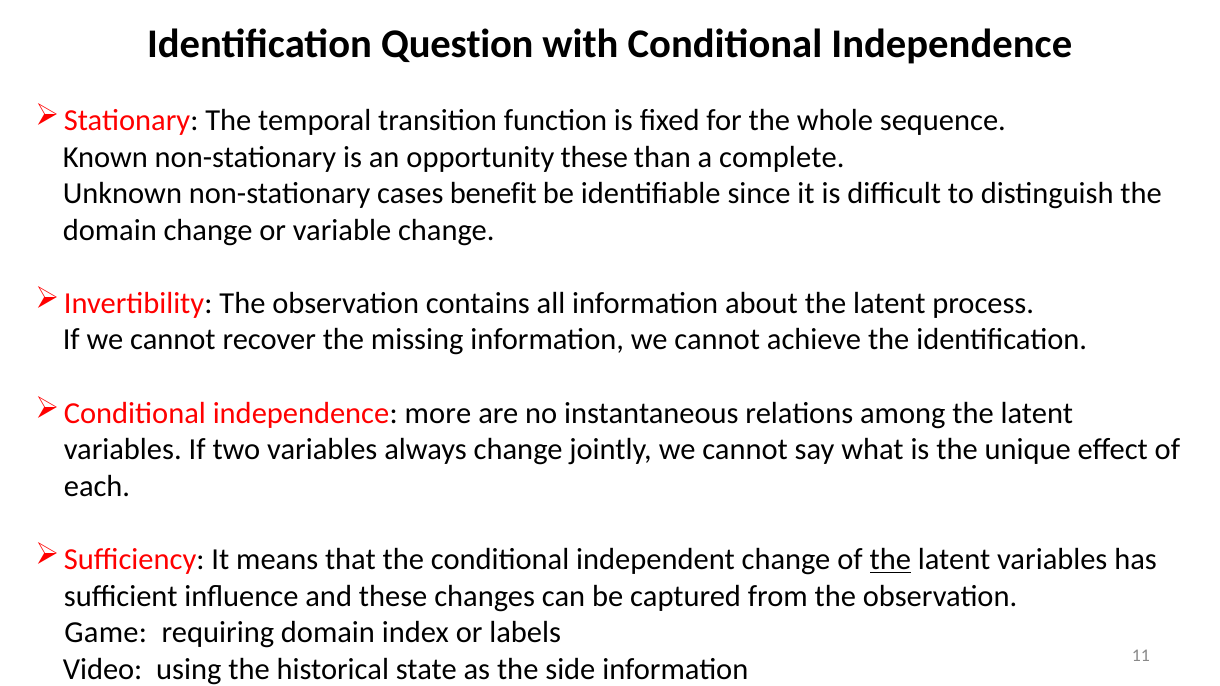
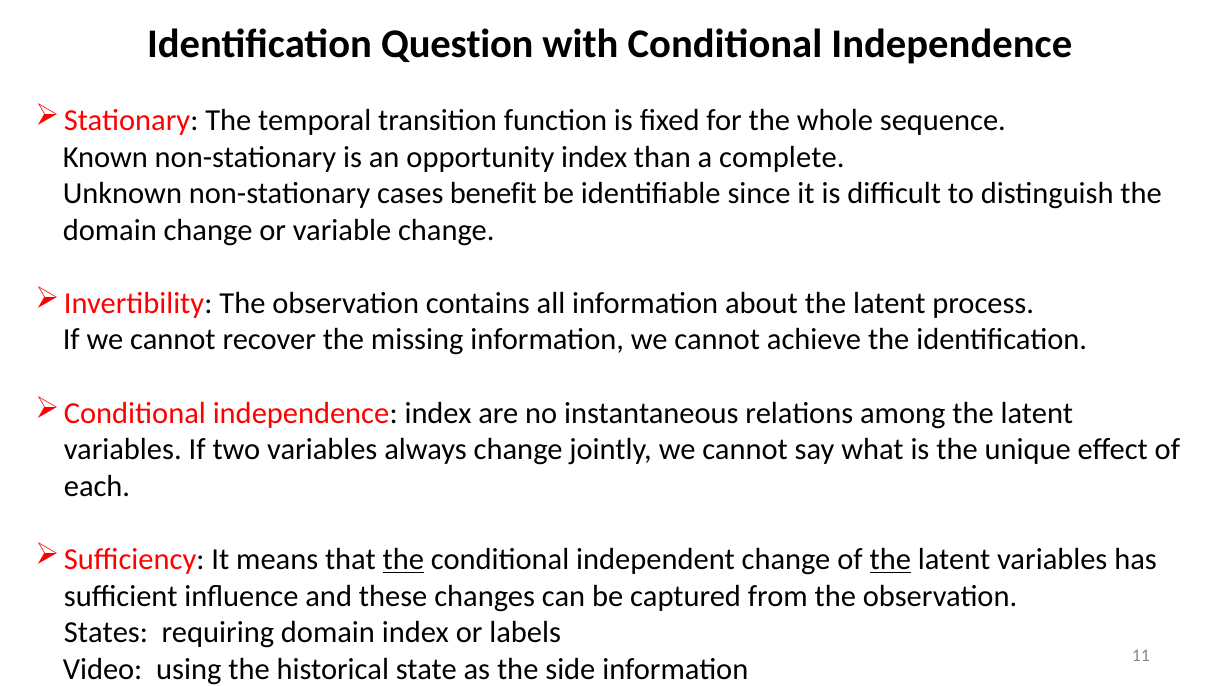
opportunity these: these -> index (594, 157)
independence more: more -> index (438, 413)
the underline: none -> present (403, 560)
Game: Game -> States (106, 633)
